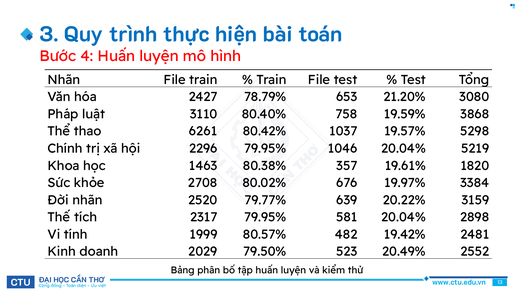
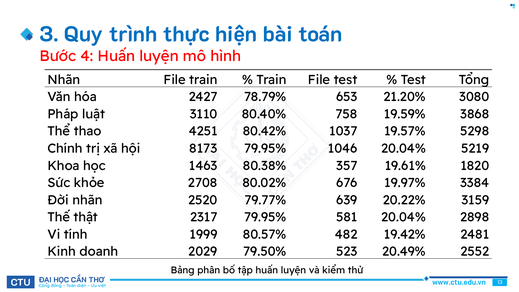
6261: 6261 -> 4251 (203, 131)
2296: 2296 -> 8173 (203, 149)
tích: tích -> thật (86, 217)
